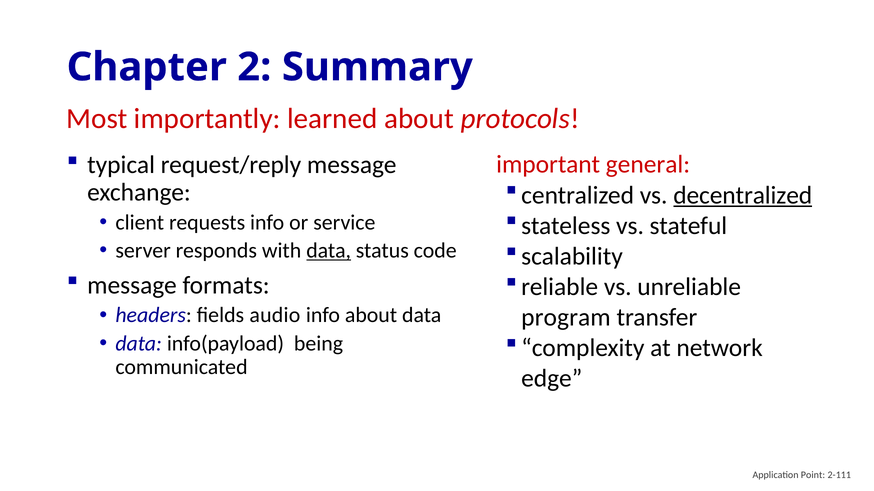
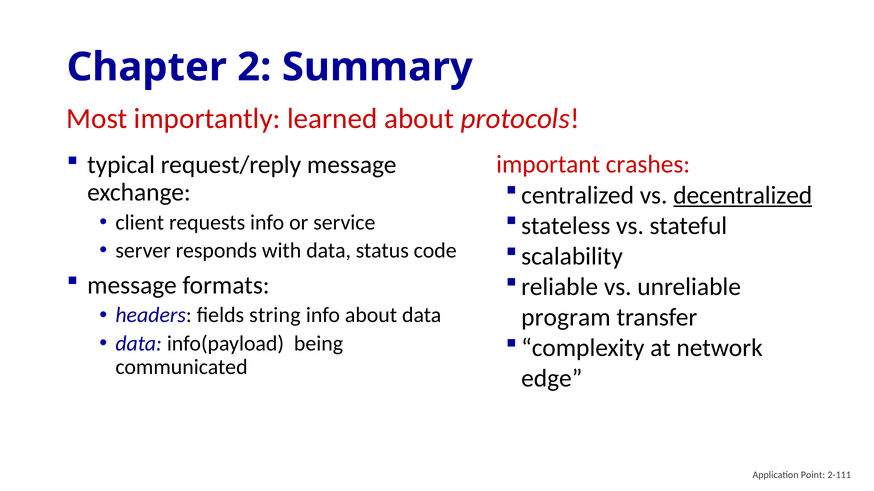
general: general -> crashes (648, 165)
data underline: present -> none (329, 251)
audio: audio -> string (275, 316)
